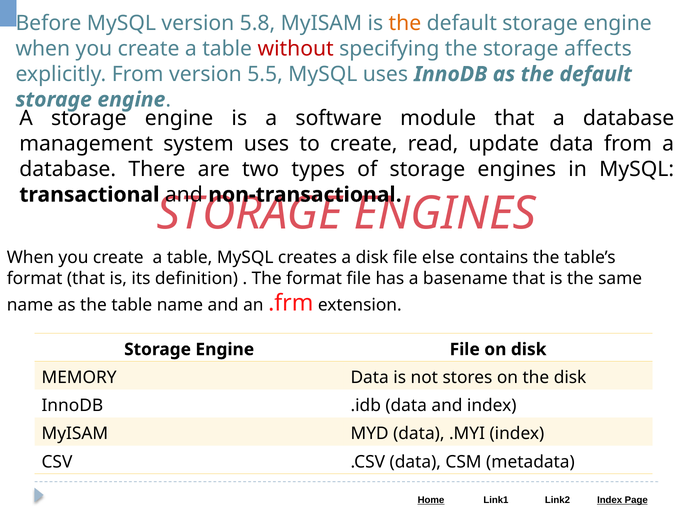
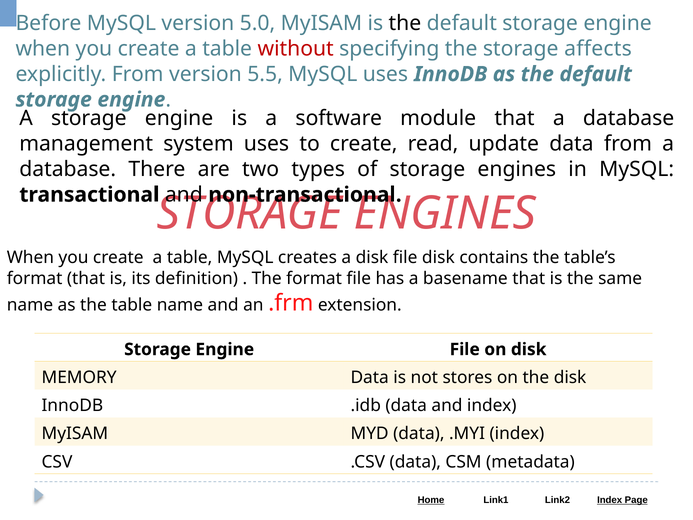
5.8: 5.8 -> 5.0 (257, 23)
the colour: orange -> black (405, 23)
file else: else -> disk (438, 258)
